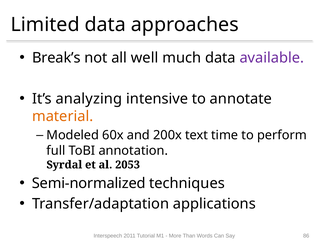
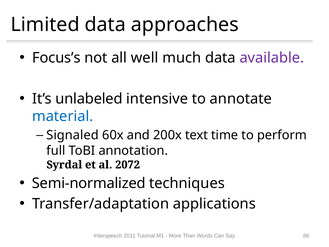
Break’s: Break’s -> Focus’s (56, 58)
analyzing: analyzing -> unlabeled (89, 99)
material colour: orange -> blue (63, 116)
Modeled: Modeled -> Signaled (73, 135)
2053: 2053 -> 2072 (128, 165)
